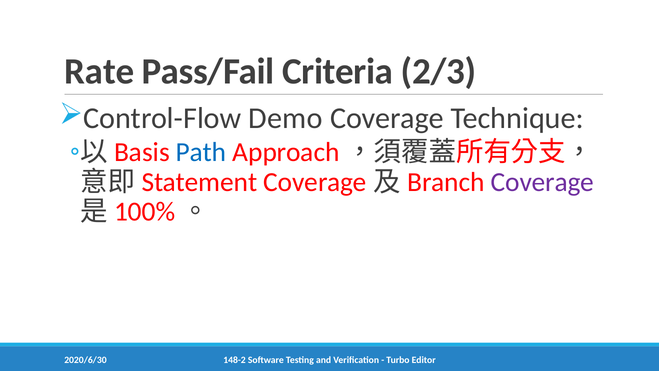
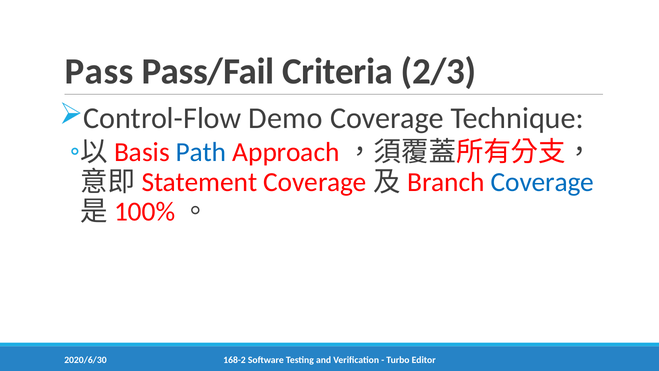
Rate: Rate -> Pass (99, 72)
Coverage colour: purple -> blue (542, 182)
148-2: 148-2 -> 168-2 (235, 360)
